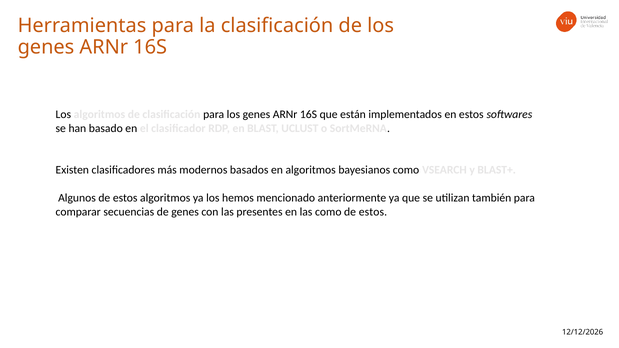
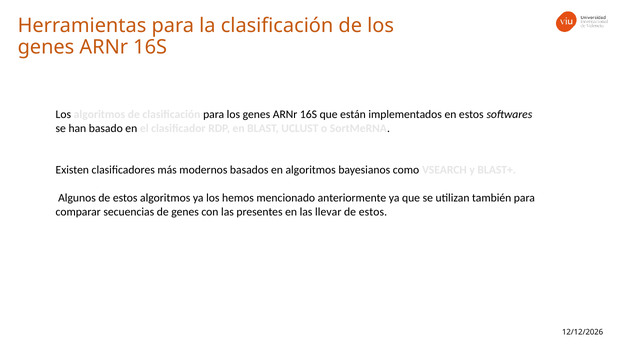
las como: como -> llevar (328, 212)
